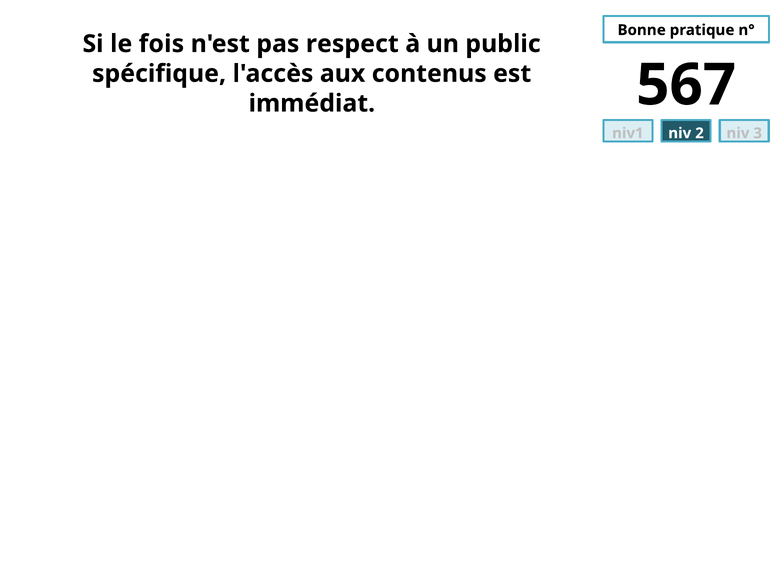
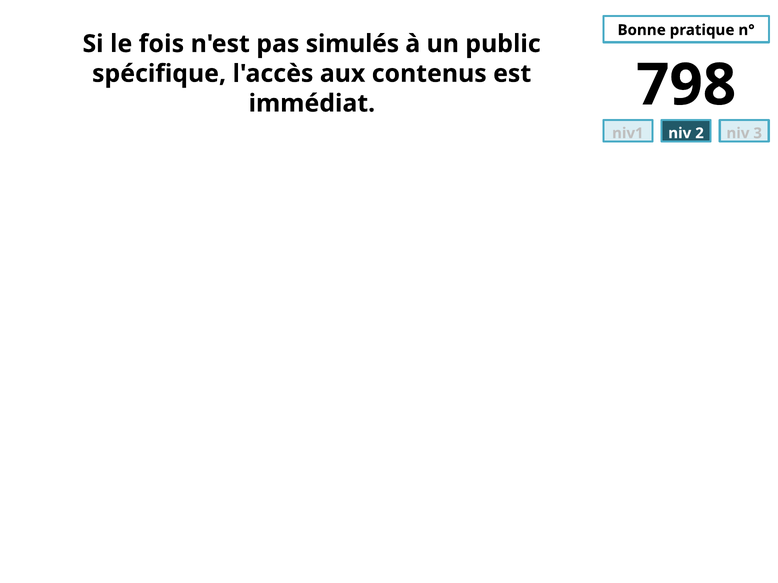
respect: respect -> simulés (352, 44)
567: 567 -> 798 (686, 85)
